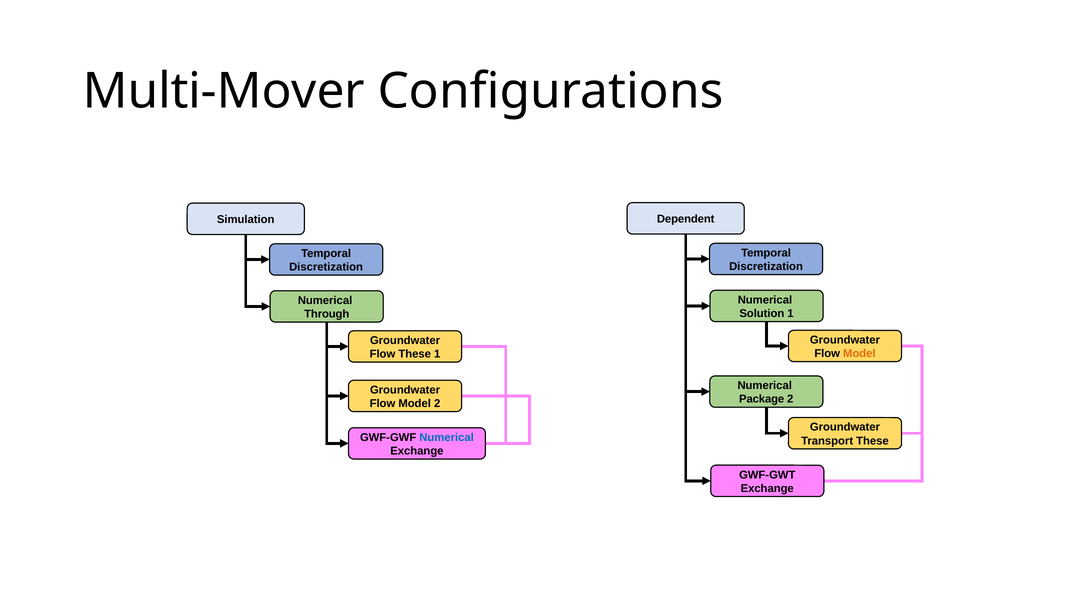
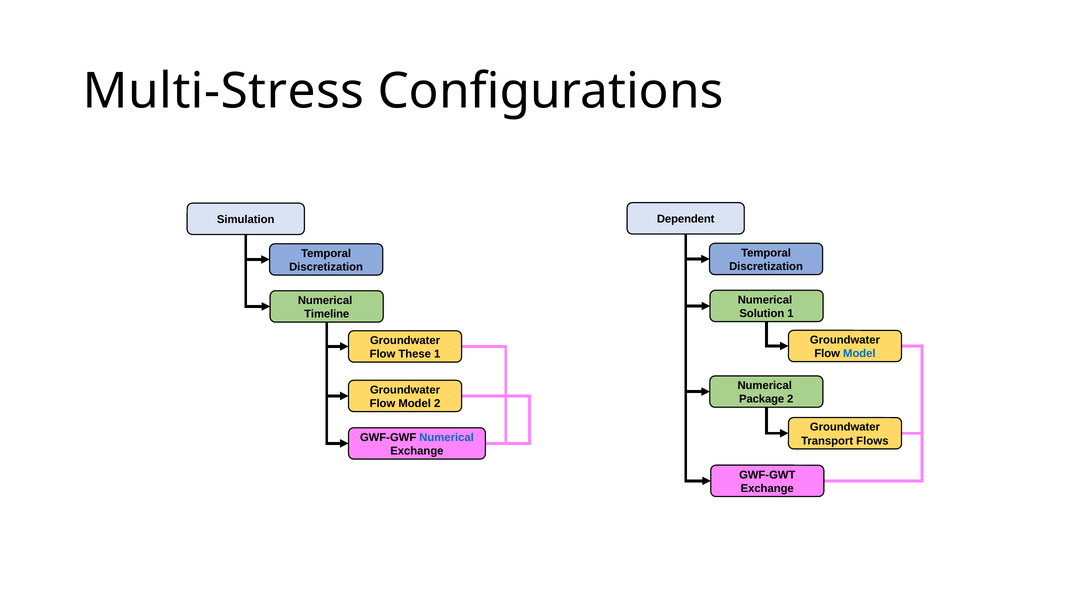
Multi-Mover: Multi-Mover -> Multi-Stress (223, 91)
Through: Through -> Timeline (327, 314)
Model colour: orange -> blue (859, 353)
Transport These: These -> Flows (872, 440)
